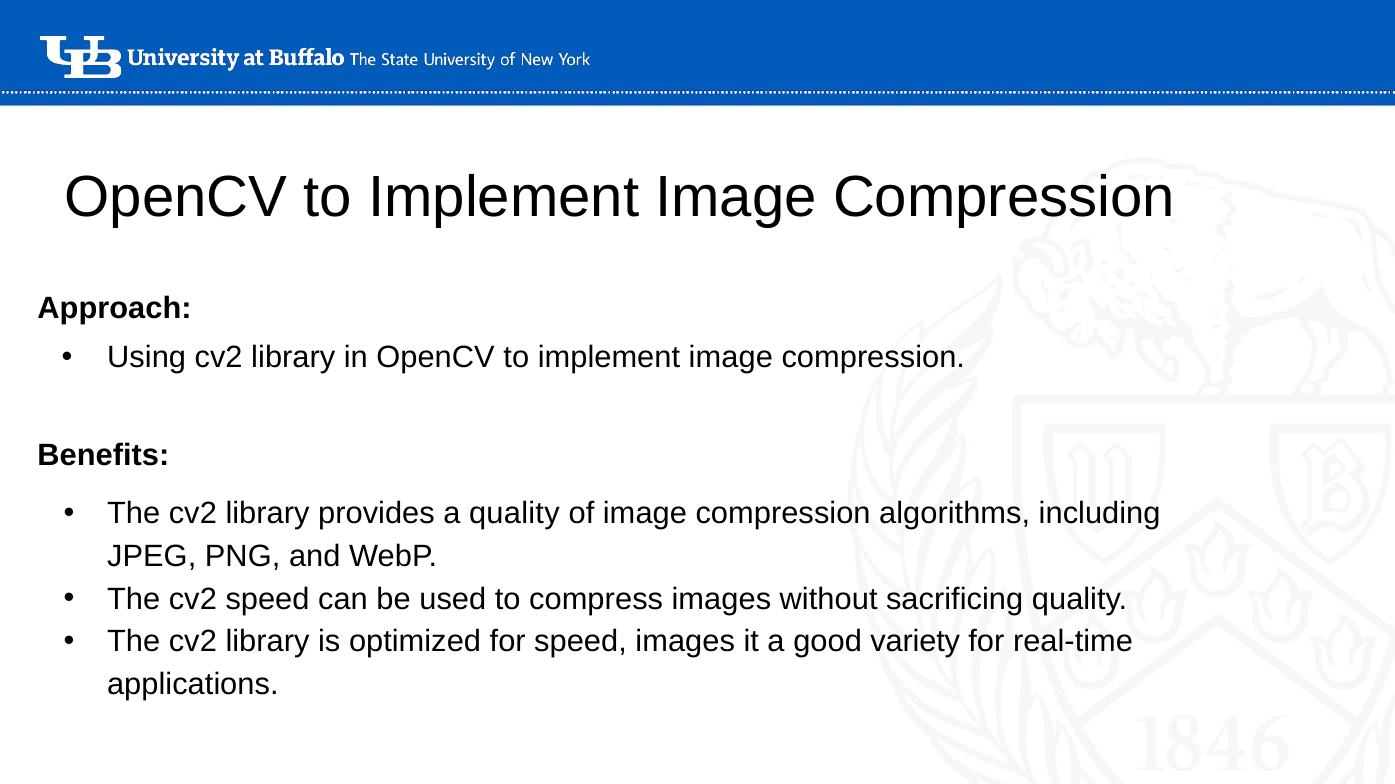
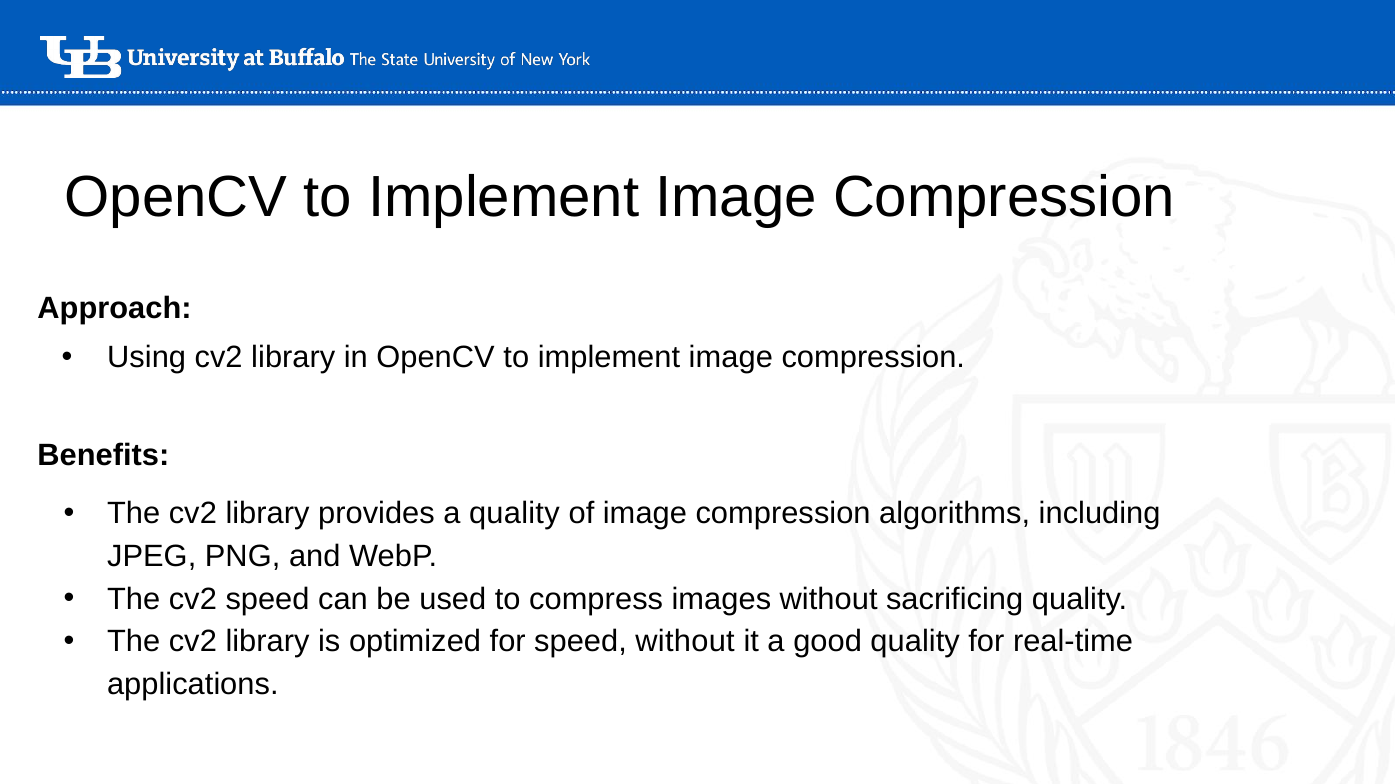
speed images: images -> without (685, 642)
good variety: variety -> quality (915, 642)
